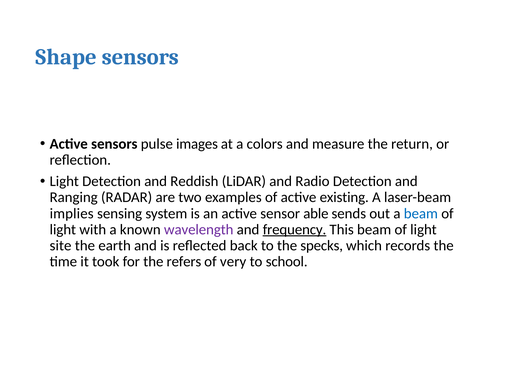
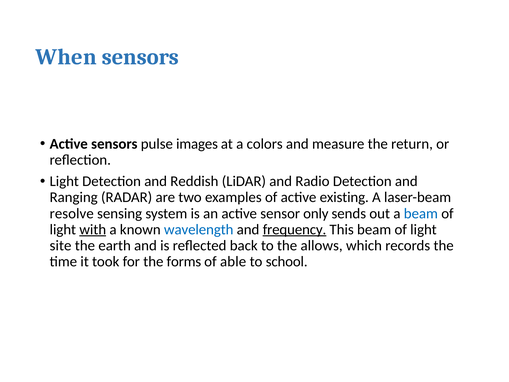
Shape: Shape -> When (66, 57)
implies: implies -> resolve (72, 213)
able: able -> only (316, 213)
with underline: none -> present (93, 229)
wavelength colour: purple -> blue (199, 229)
specks: specks -> allows (322, 245)
refers: refers -> forms (184, 261)
very: very -> able (233, 261)
